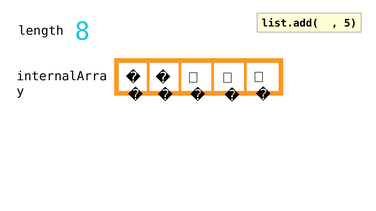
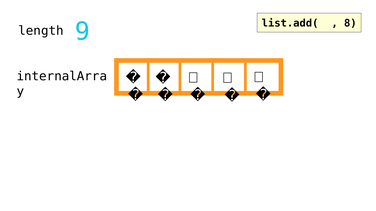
8: 8 -> 9 (83, 32)
5: 5 -> 8 (350, 23)
